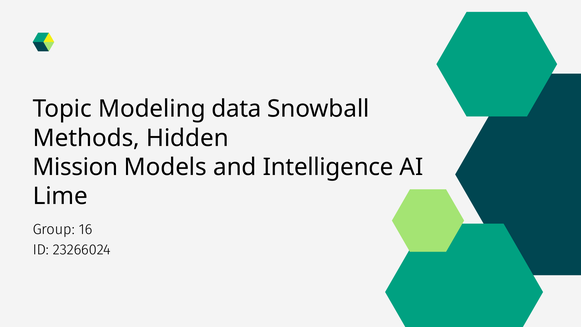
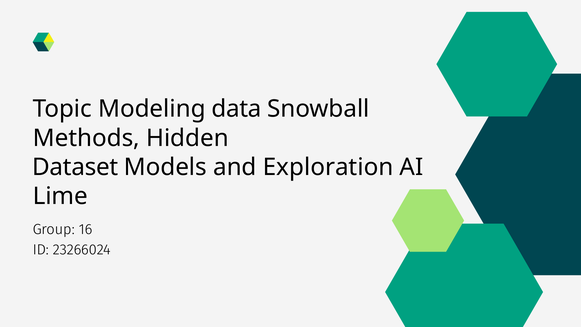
Mission: Mission -> Dataset (75, 167)
Intelligence: Intelligence -> Exploration (328, 167)
